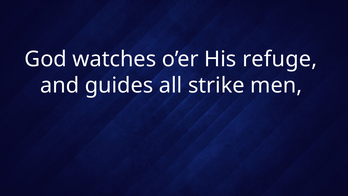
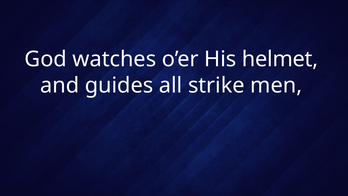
refuge: refuge -> helmet (280, 59)
